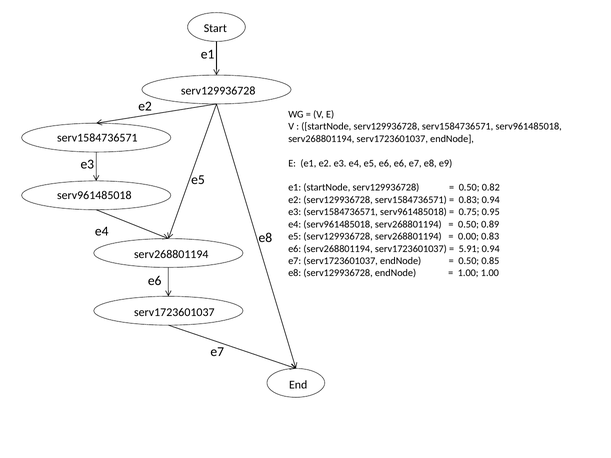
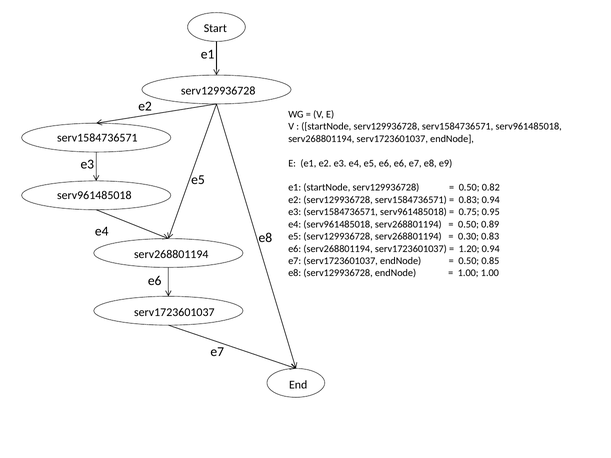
0.00: 0.00 -> 0.30 (468, 237)
5.91: 5.91 -> 1.20 (469, 249)
